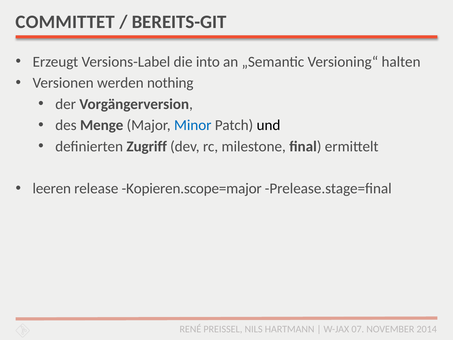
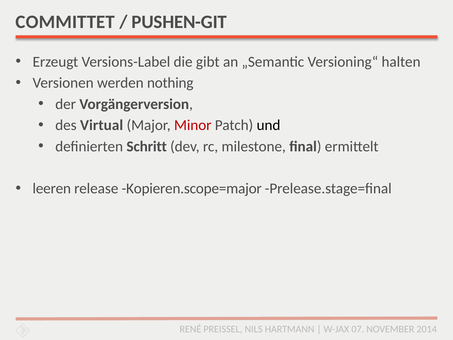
BEREITS-GIT: BEREITS-GIT -> PUSHEN-GIT (179, 22)
into: into -> gibt (208, 62)
Menge: Menge -> Virtual (102, 125)
Minor colour: blue -> red (193, 125)
Zugriff: Zugriff -> Schritt (147, 146)
